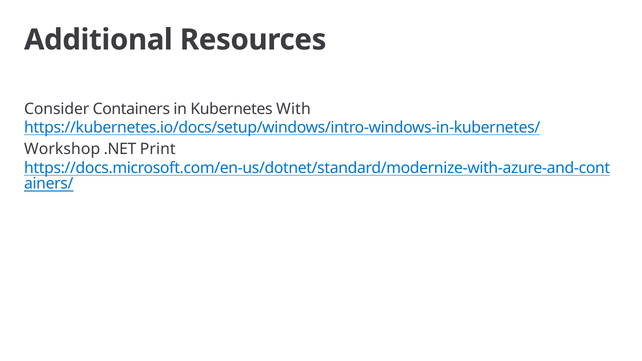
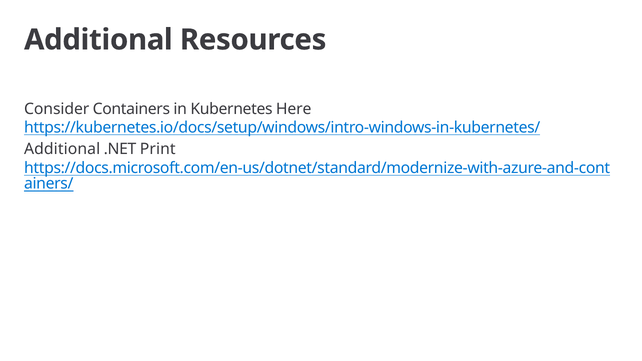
With: With -> Here (294, 109)
Workshop: Workshop -> Additional (62, 149)
